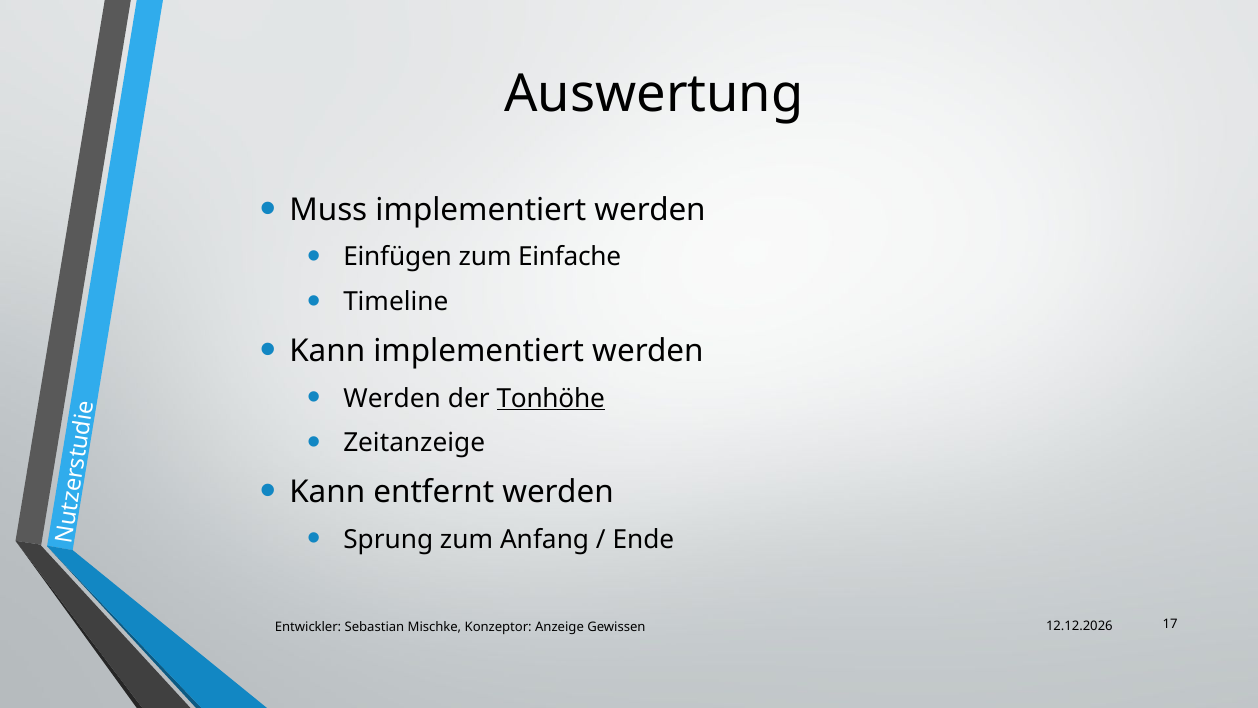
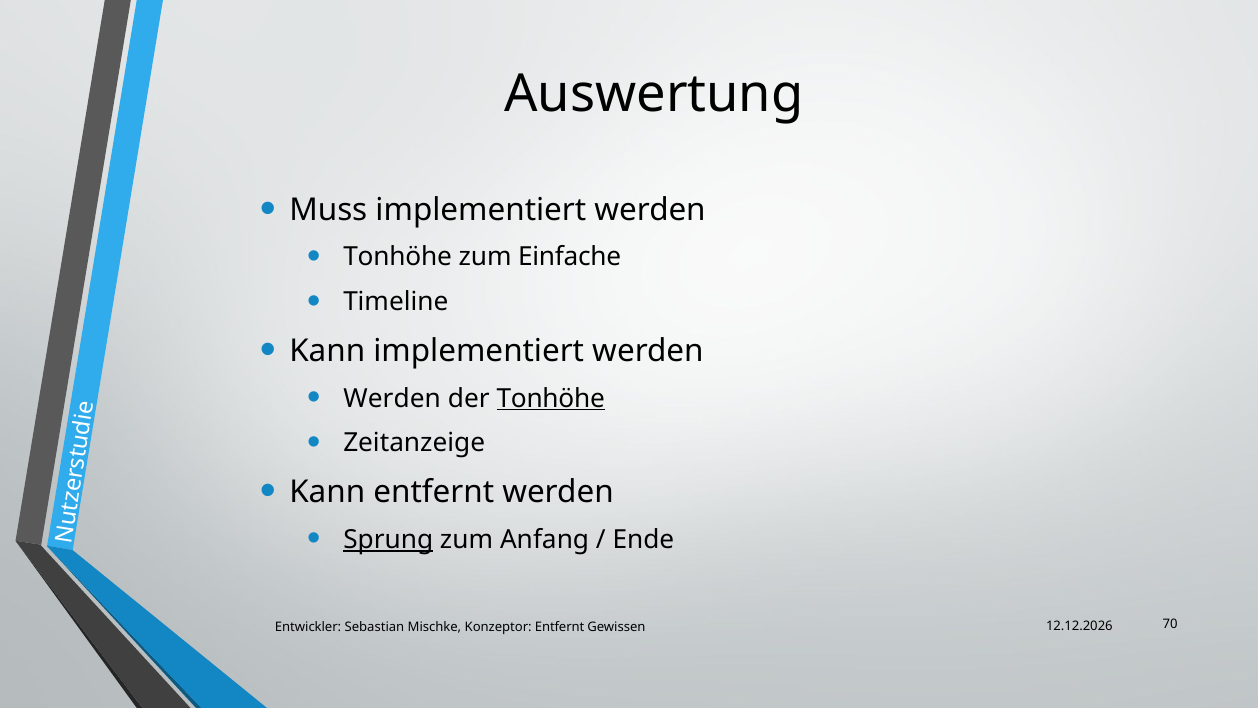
Einfügen: Einfügen -> Tonhöhe (398, 257)
Sprung underline: none -> present (388, 539)
17: 17 -> 70 (1170, 624)
Konzeptor Anzeige: Anzeige -> Entfernt (560, 627)
